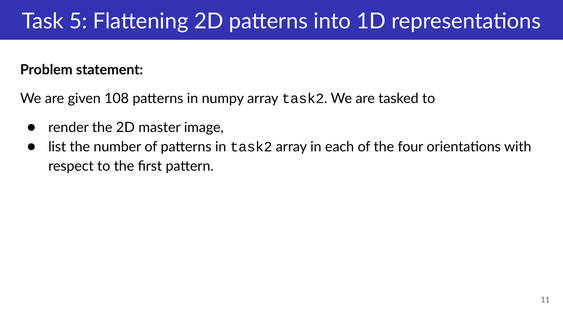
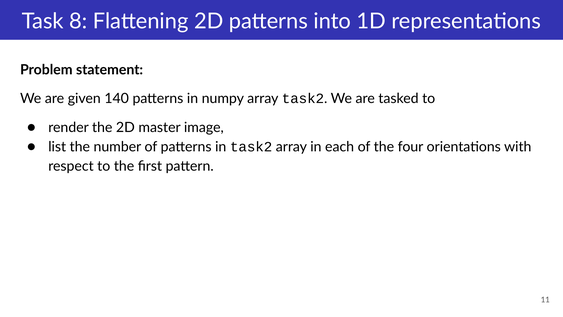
5: 5 -> 8 (78, 21)
108: 108 -> 140 (117, 98)
